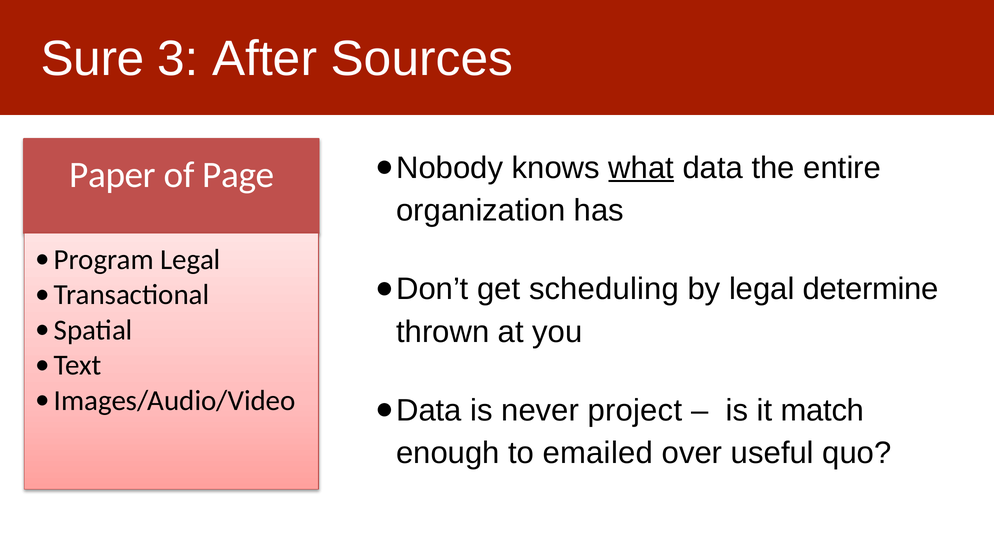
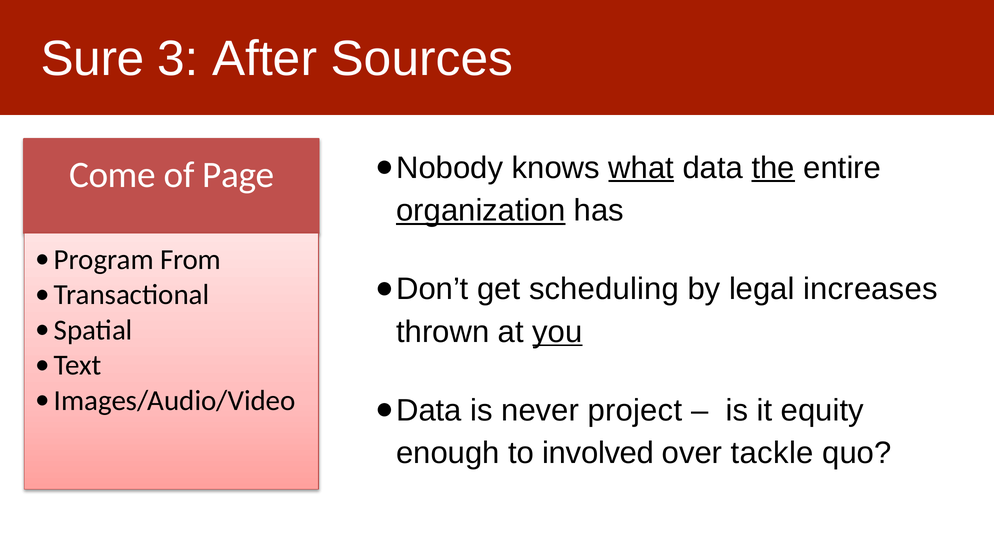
the underline: none -> present (773, 168)
Paper: Paper -> Come (113, 175)
organization underline: none -> present (481, 211)
Program Legal: Legal -> From (191, 260)
determine: determine -> increases (870, 289)
you underline: none -> present (557, 332)
match: match -> equity (822, 410)
emailed: emailed -> involved (598, 453)
useful: useful -> tackle (772, 453)
